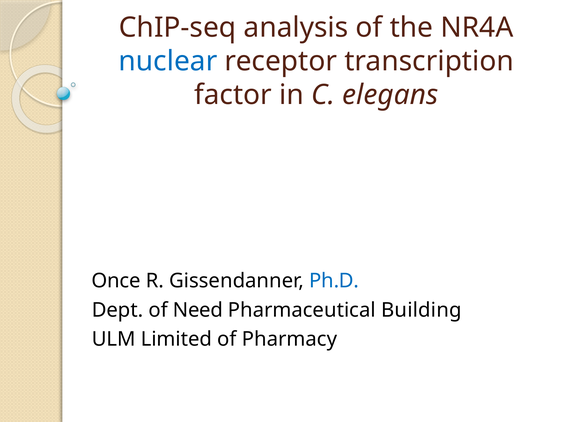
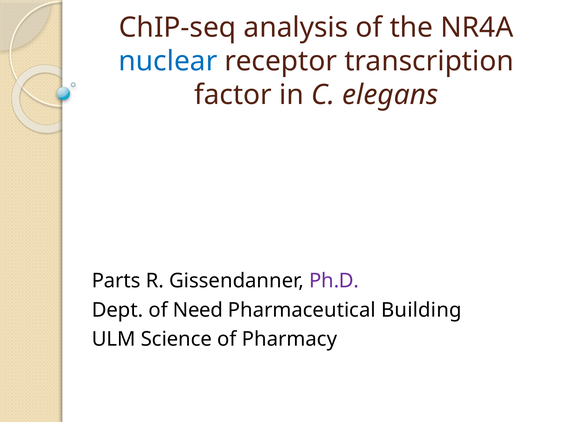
Once: Once -> Parts (116, 281)
Ph.D colour: blue -> purple (334, 281)
Limited: Limited -> Science (176, 339)
